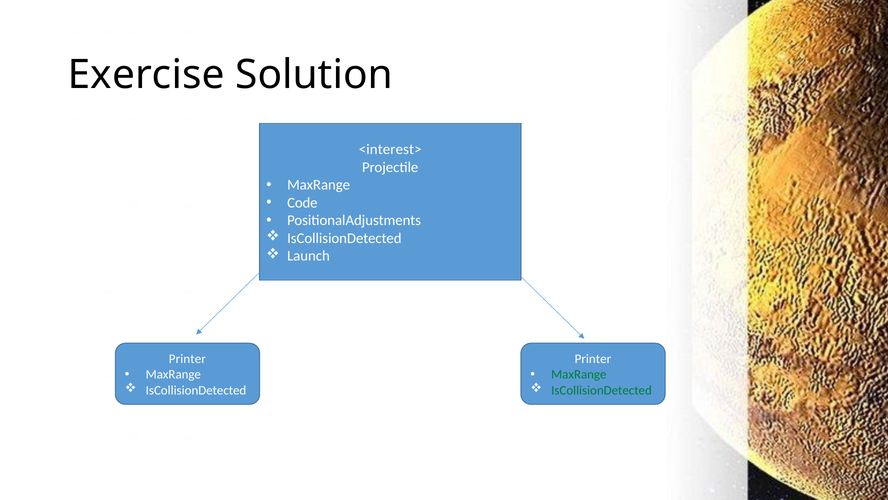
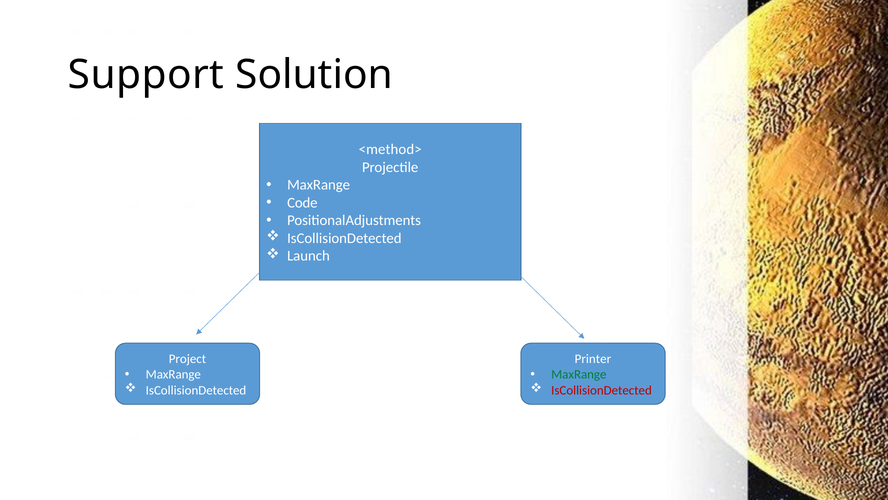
Exercise: Exercise -> Support (146, 75)
<interest>: <interest> -> <method> (390, 149)
Printer: Printer -> Project (187, 359)
IsCollisionDetected colour: green -> red (602, 390)
